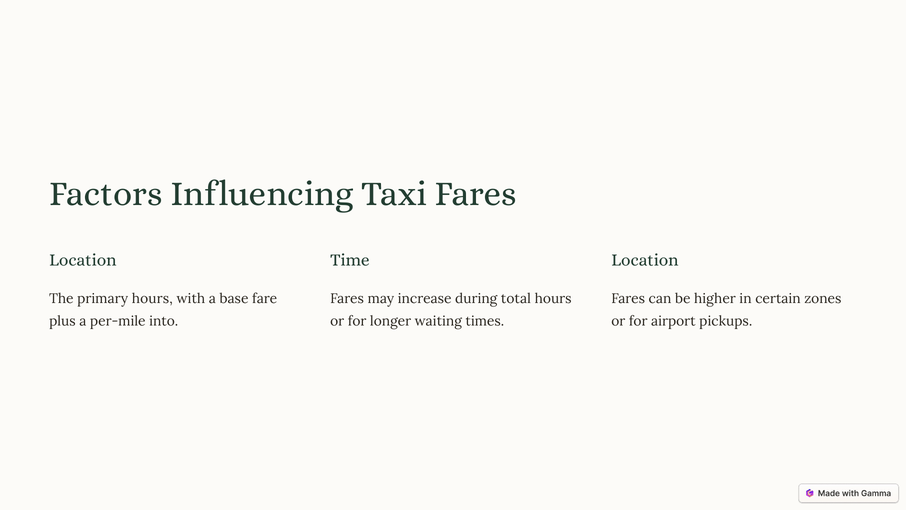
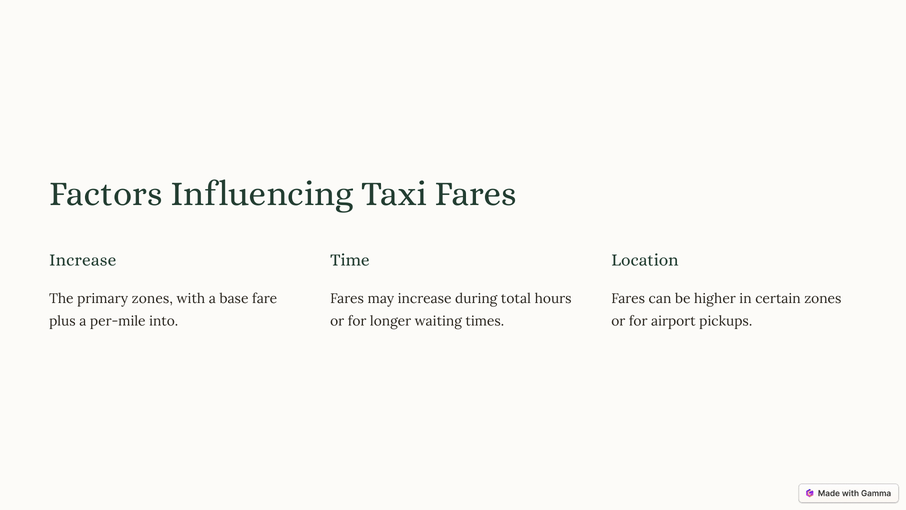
Location: Location -> Increase (83, 260)
primary hours: hours -> zones (152, 299)
